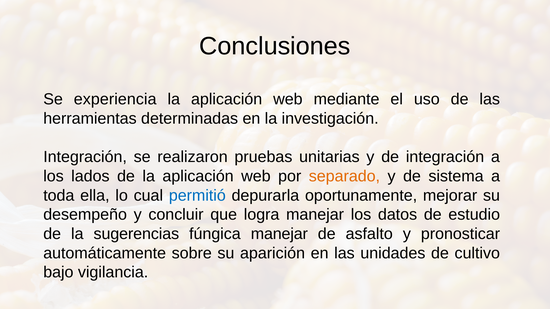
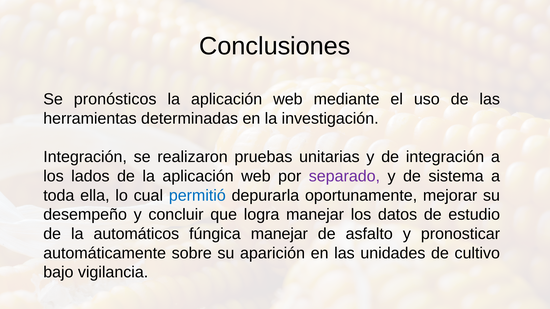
experiencia: experiencia -> pronósticos (115, 99)
separado colour: orange -> purple (344, 176)
sugerencias: sugerencias -> automáticos (136, 234)
